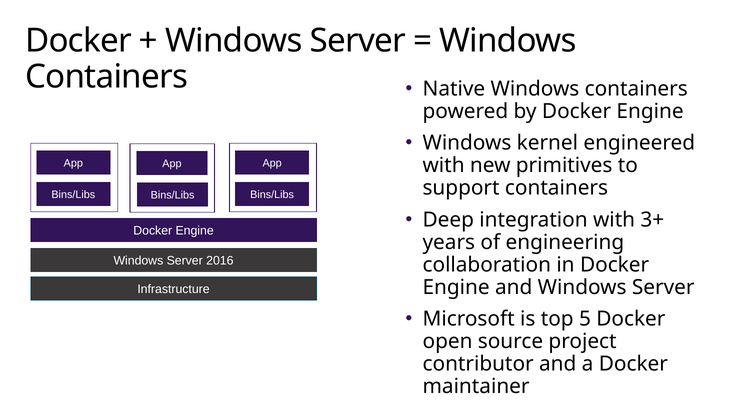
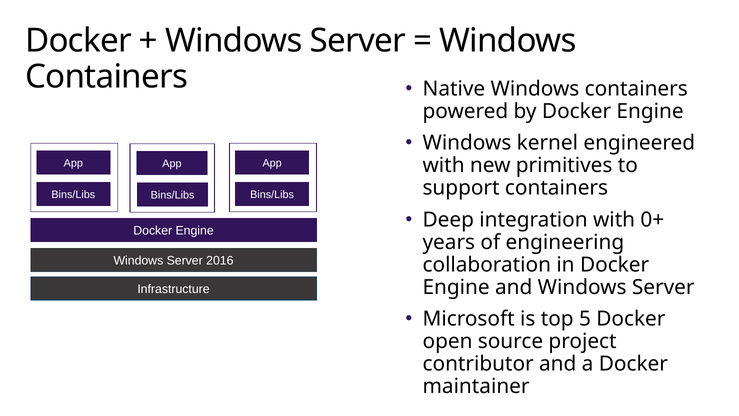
3+: 3+ -> 0+ (652, 220)
